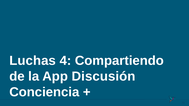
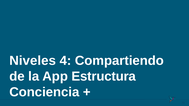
Luchas: Luchas -> Niveles (33, 61)
Discusión: Discusión -> Estructura (104, 77)
